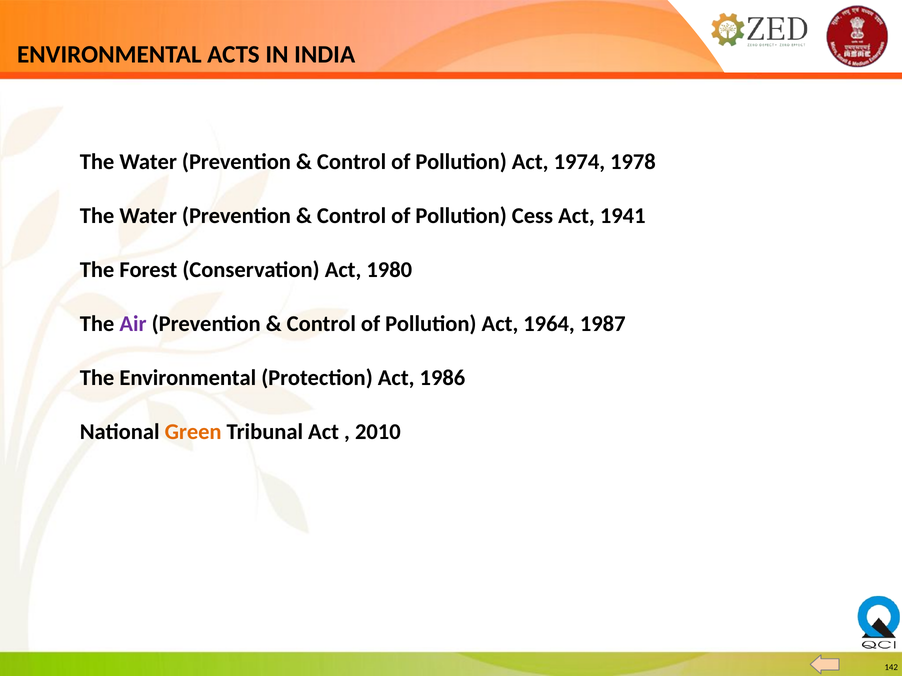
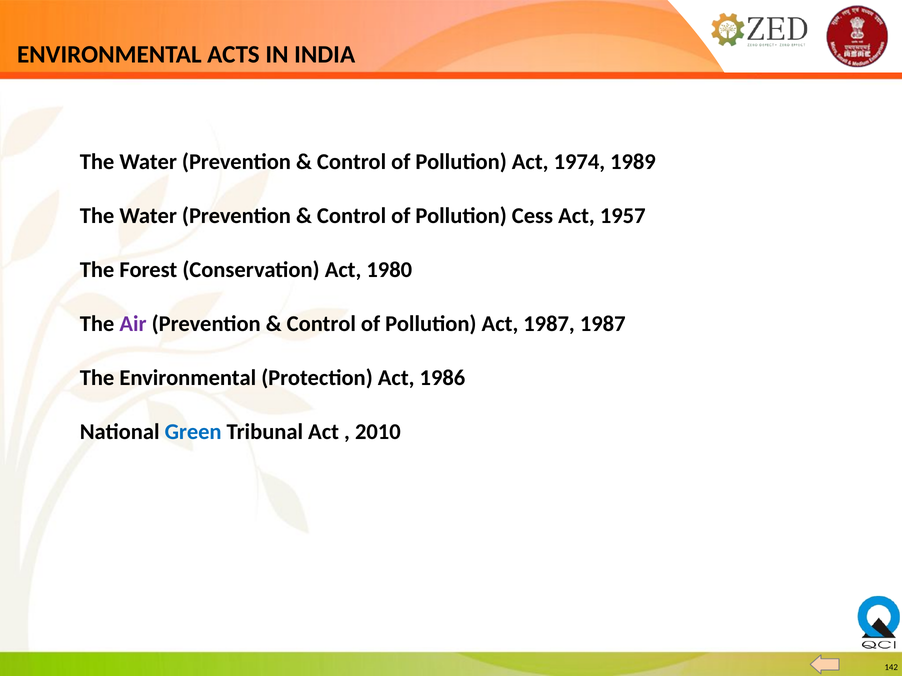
1978: 1978 -> 1989 (633, 162)
1941: 1941 -> 1957 (623, 216)
Act 1964: 1964 -> 1987 (549, 324)
Green colour: orange -> blue (193, 432)
